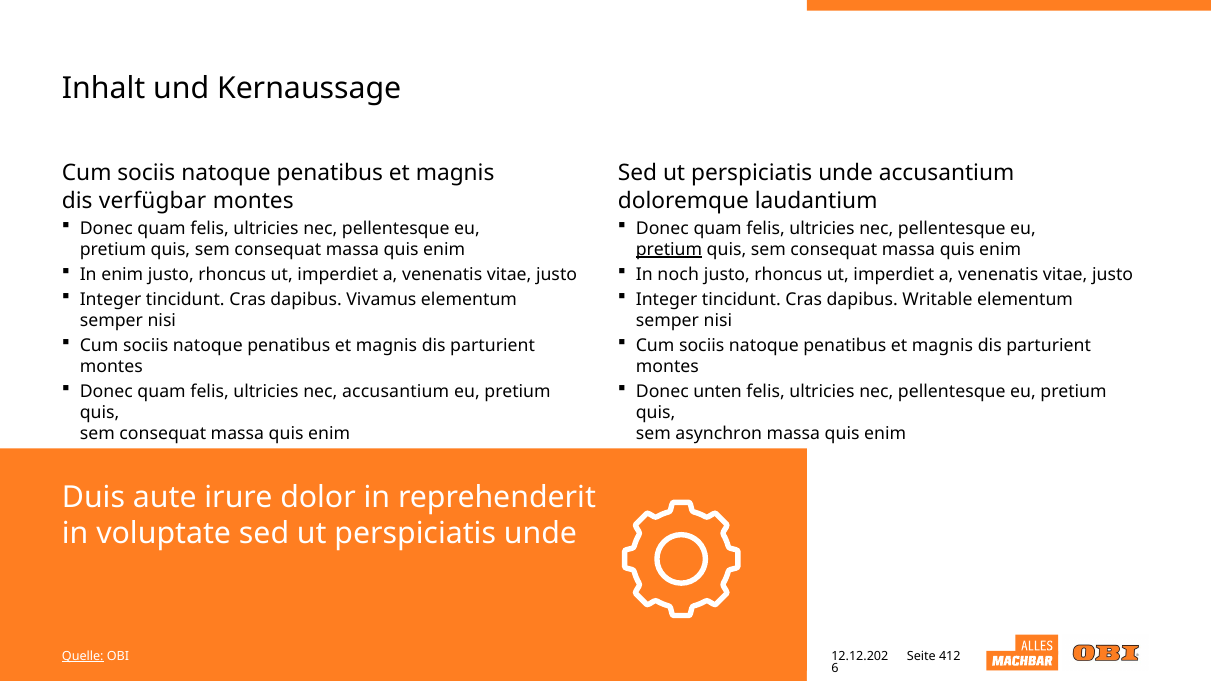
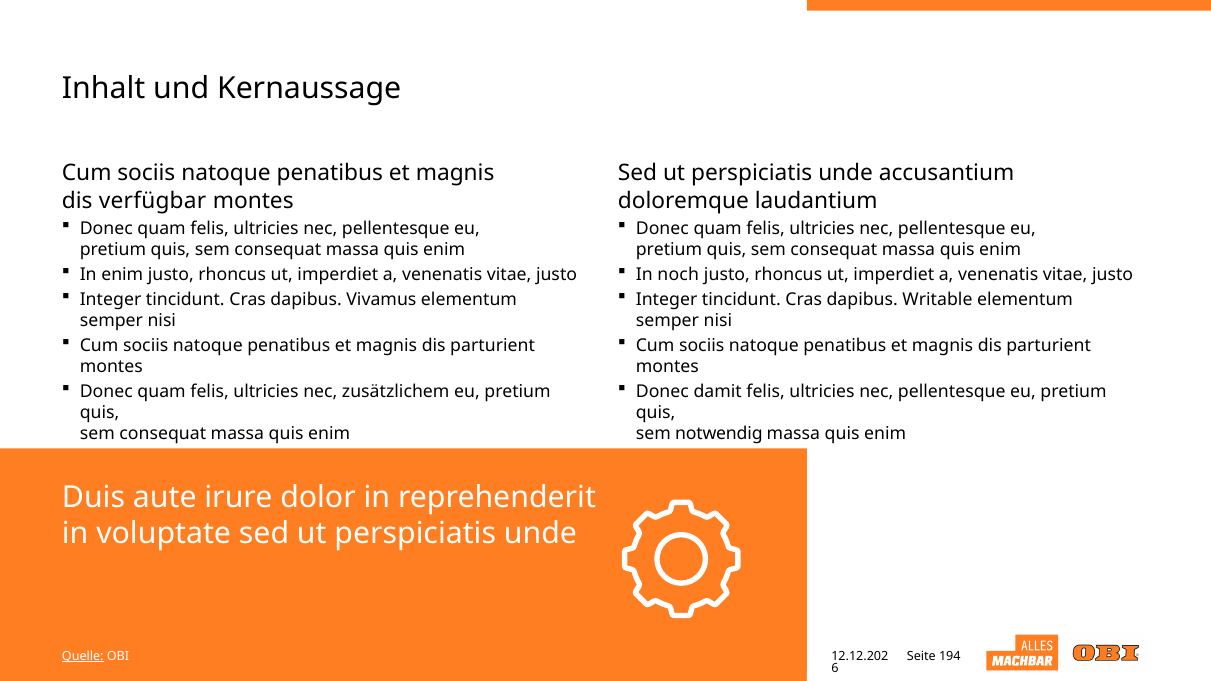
pretium underline: present -> none (669, 249)
nec accusantium: accusantium -> zusätzlichem (396, 392)
unten: unten -> damit (718, 392)
asynchron: asynchron -> notwendig (719, 434)
412: 412 -> 194 (950, 656)
